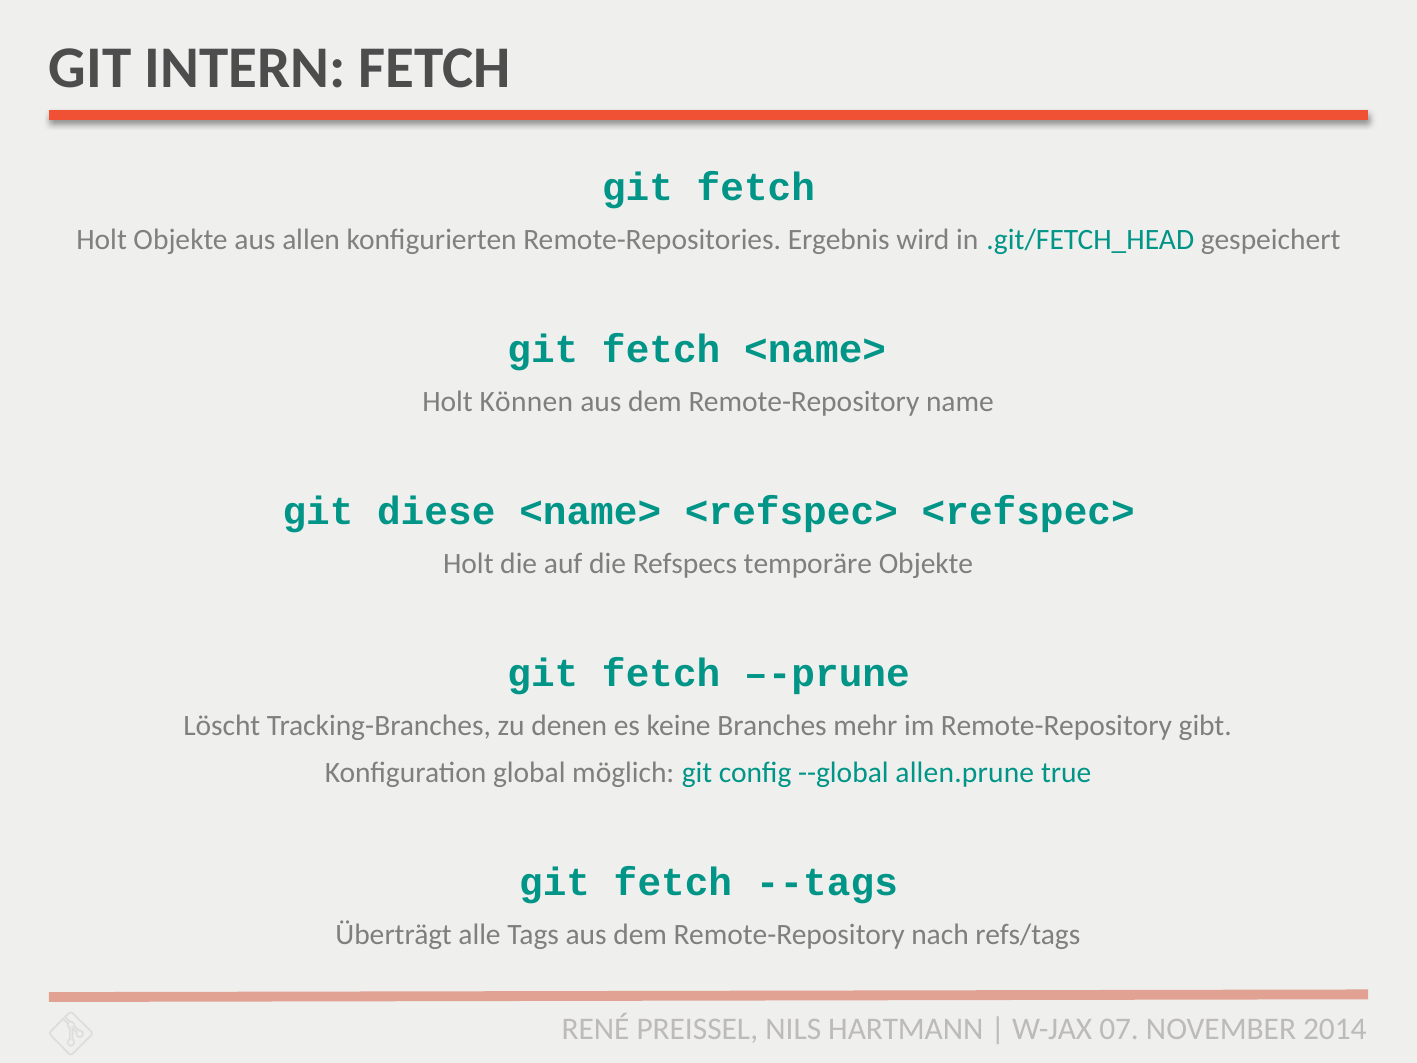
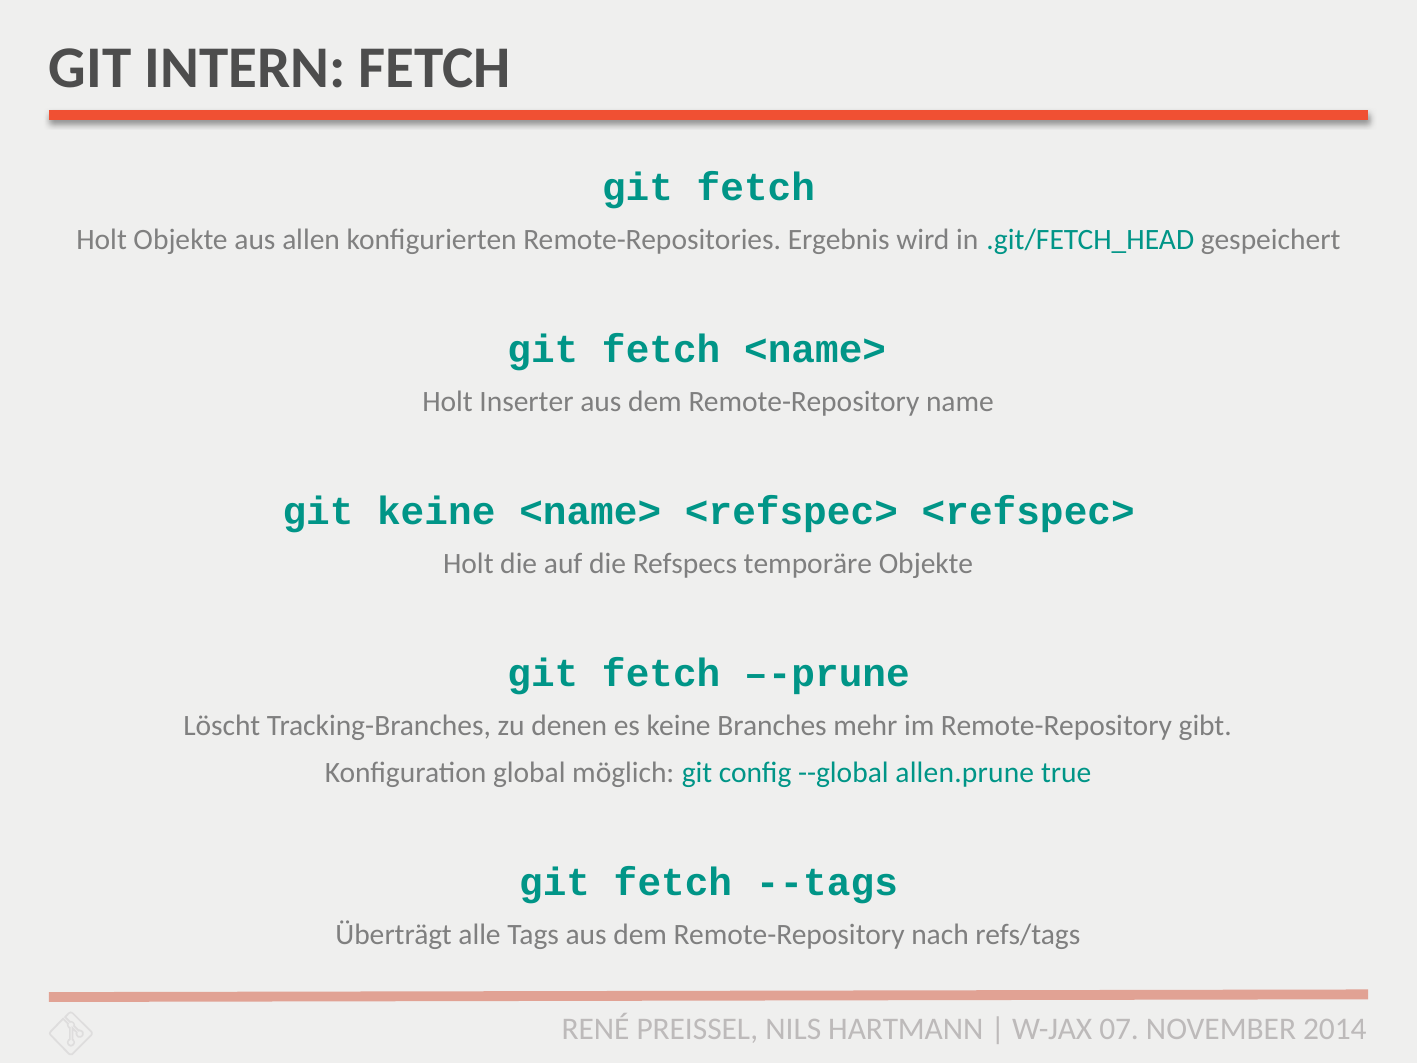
Können: Können -> Inserter (526, 402)
git diese: diese -> keine (436, 511)
